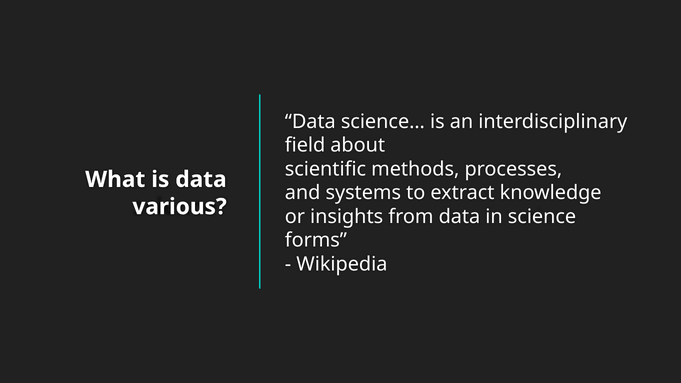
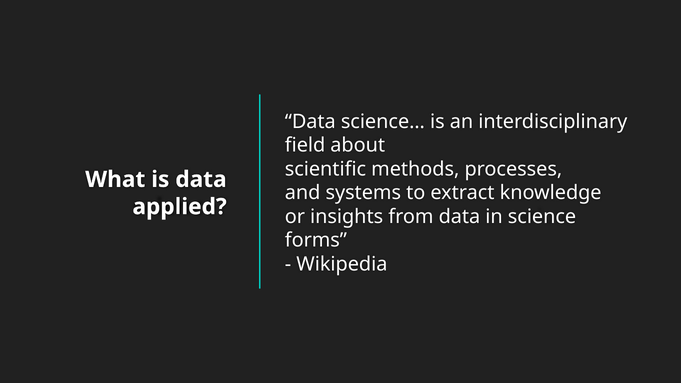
various: various -> applied (180, 207)
